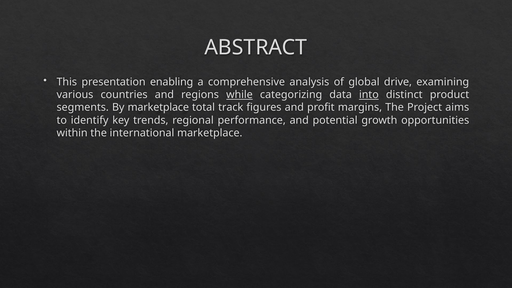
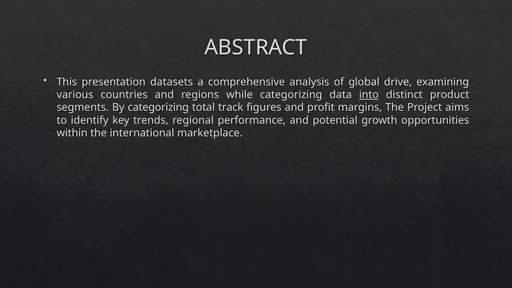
enabling: enabling -> datasets (172, 82)
while underline: present -> none (239, 95)
By marketplace: marketplace -> categorizing (158, 107)
